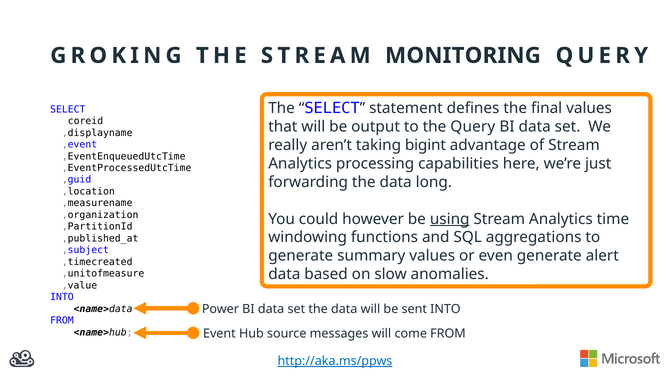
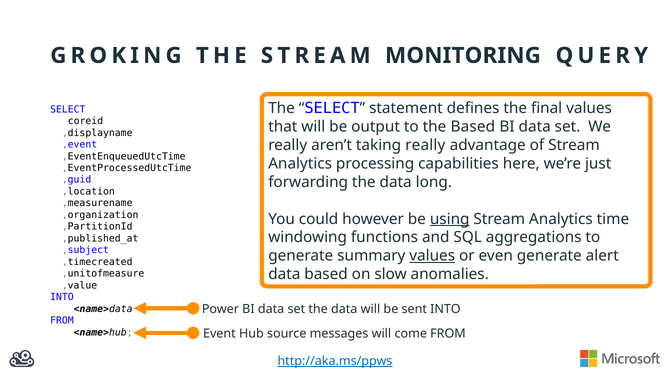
the Query: Query -> Based (473, 127)
taking bigint: bigint -> really (425, 145)
values underline: none -> present (432, 256)
